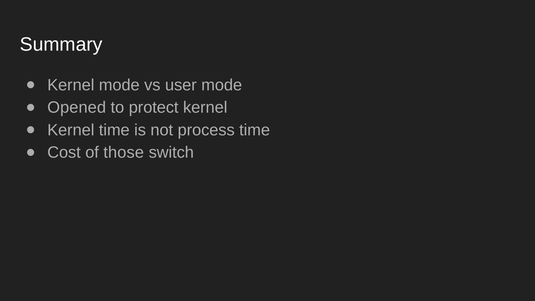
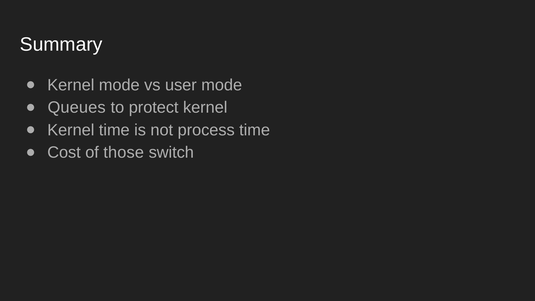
Opened: Opened -> Queues (77, 108)
